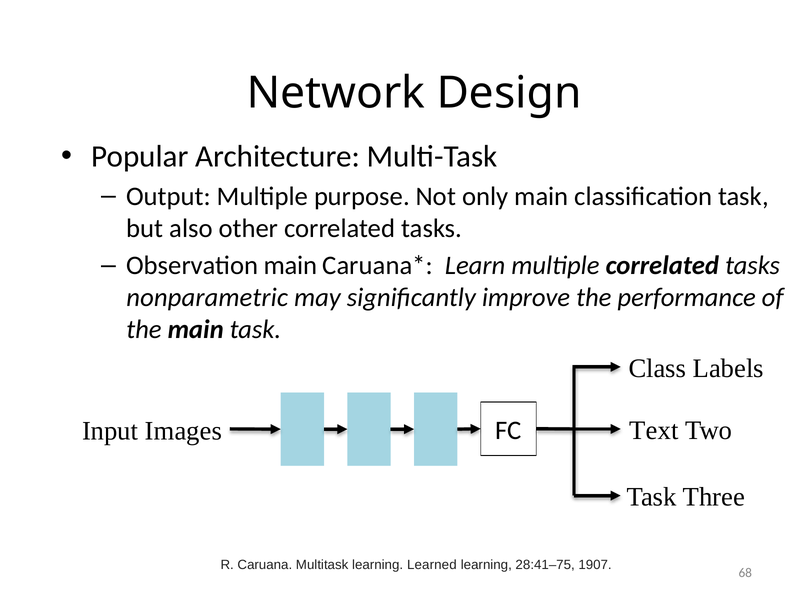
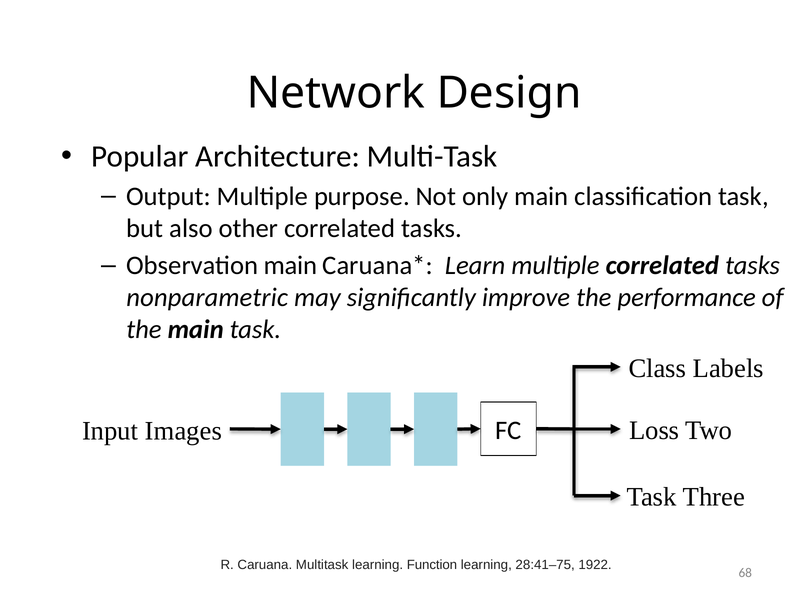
Text: Text -> Loss (654, 431)
Learned: Learned -> Function (432, 565)
1907: 1907 -> 1922 (595, 565)
